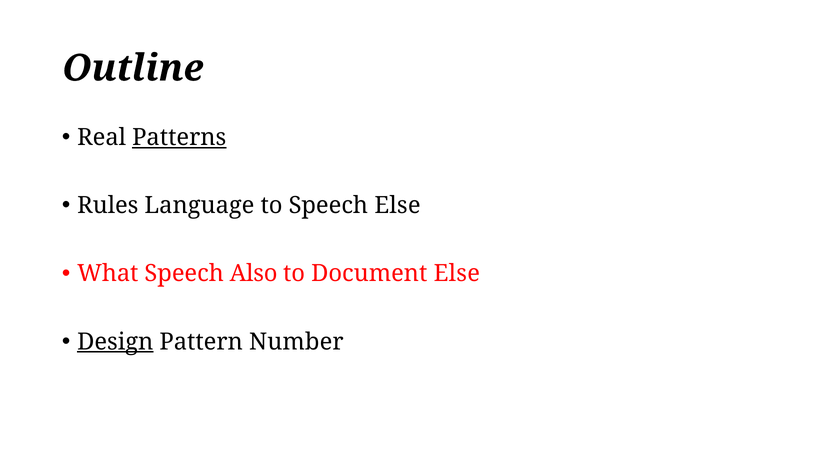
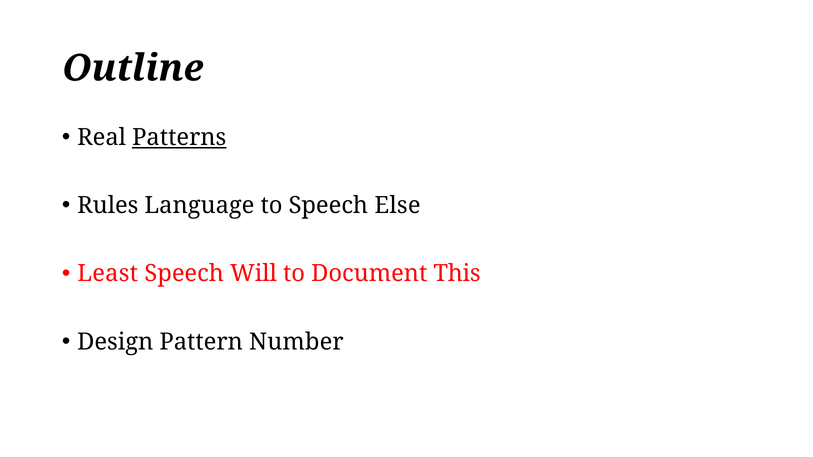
What: What -> Least (108, 274)
Also: Also -> Will (253, 274)
Document Else: Else -> This (457, 274)
Design underline: present -> none (115, 342)
